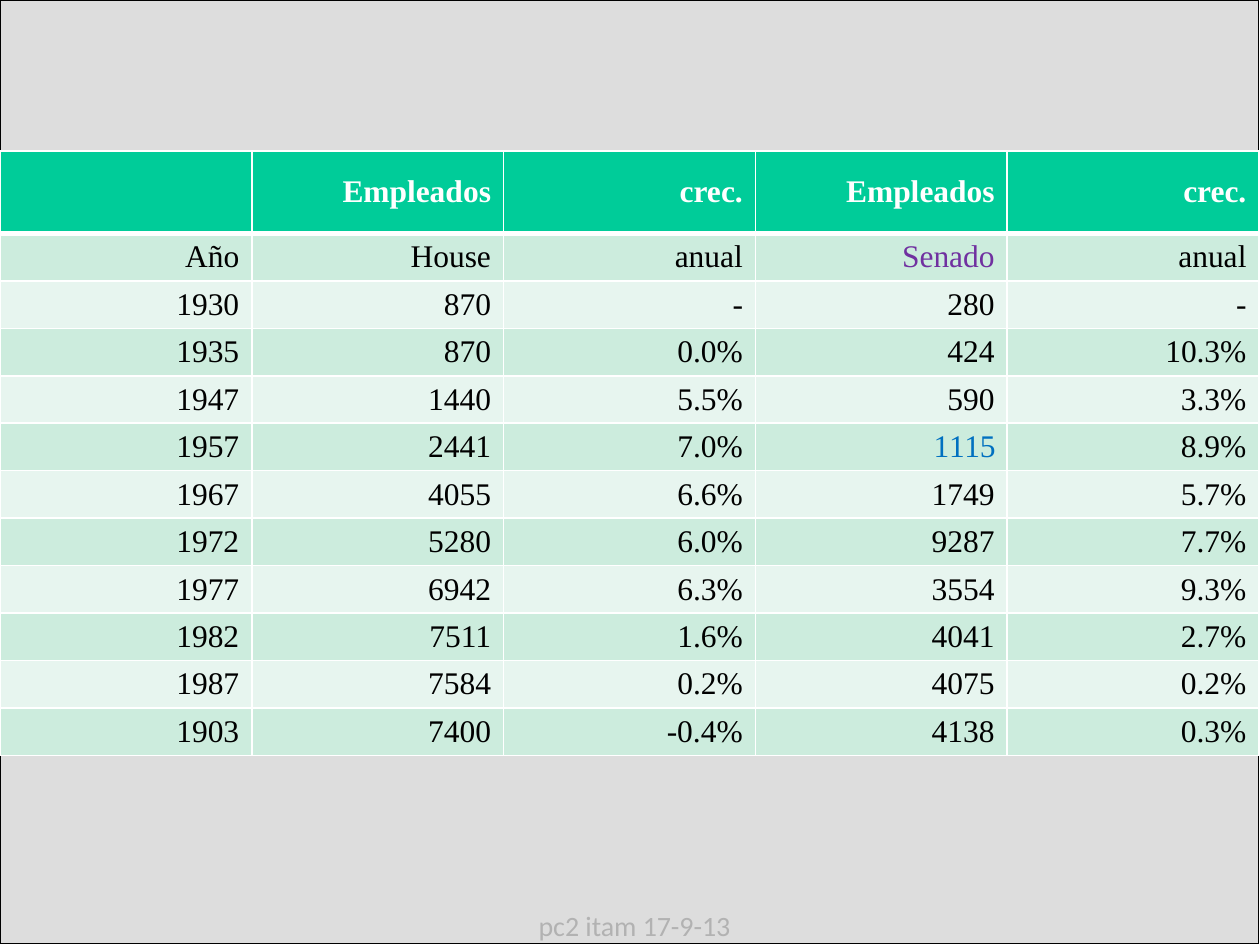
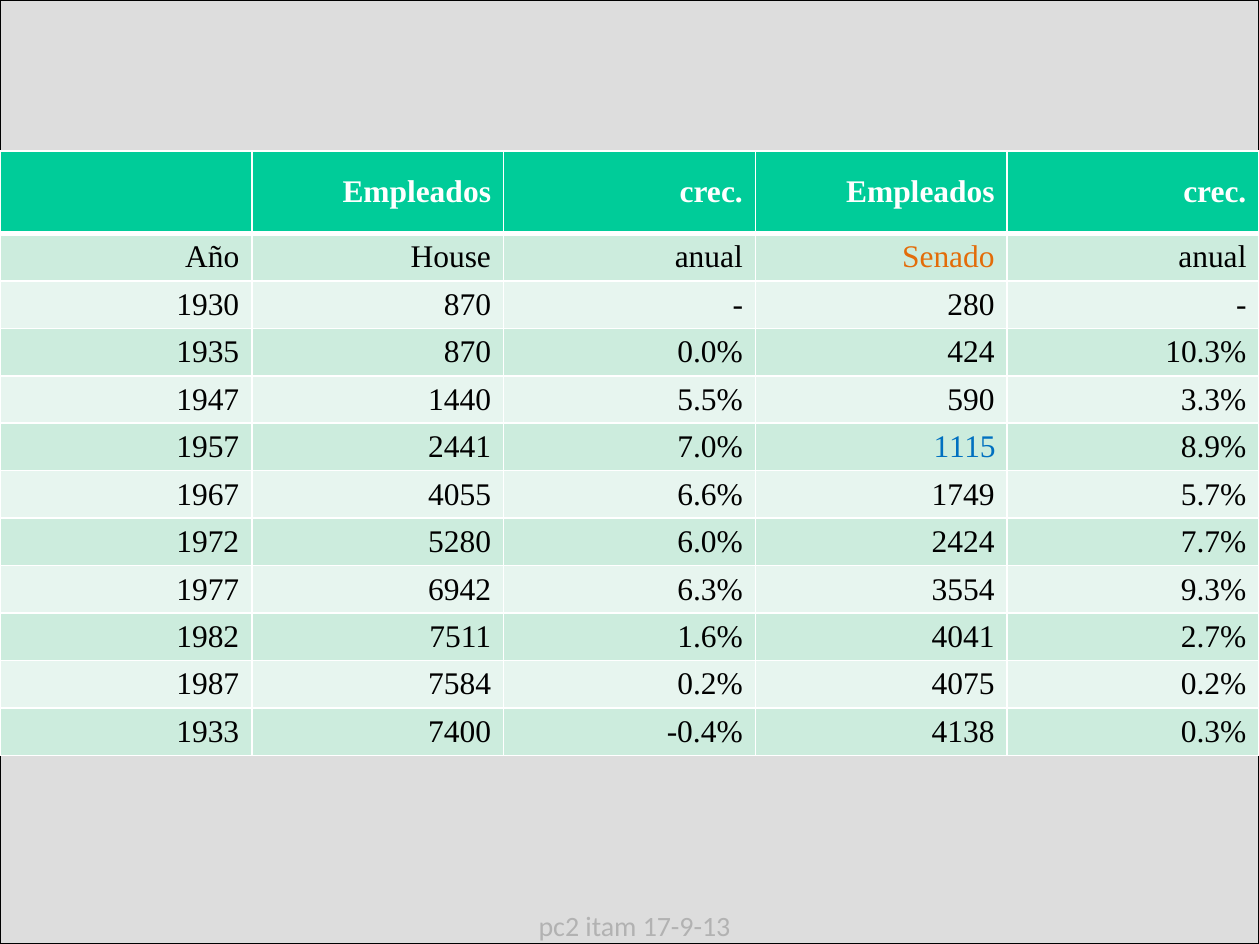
Senado colour: purple -> orange (948, 257)
9287: 9287 -> 2424 (963, 542)
1903: 1903 -> 1933 (208, 732)
